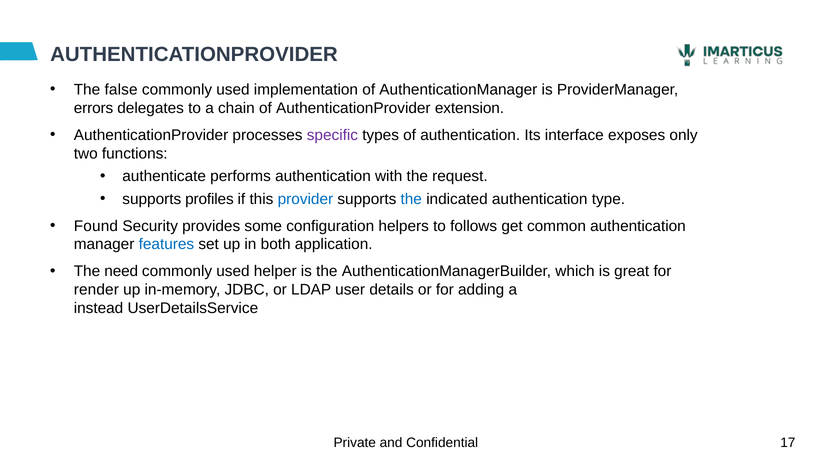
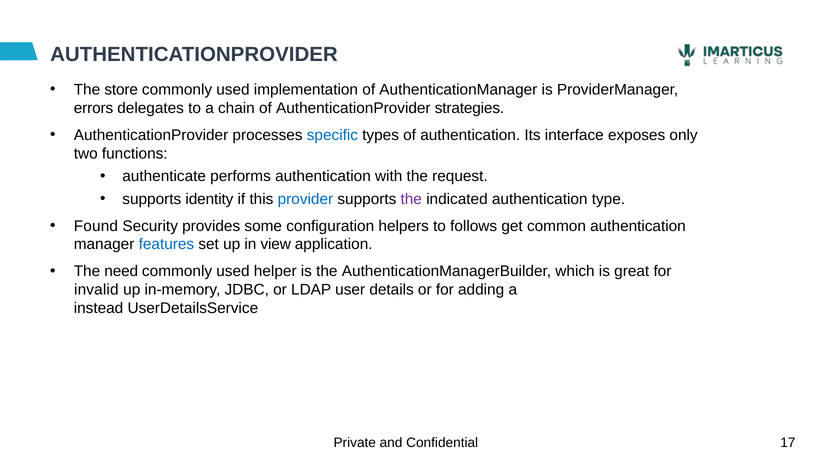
false: false -> store (121, 90)
extension: extension -> strategies (470, 108)
specific colour: purple -> blue (332, 135)
profiles: profiles -> identity (209, 199)
the colour: blue -> purple (411, 199)
both: both -> view (276, 245)
render: render -> invalid (96, 290)
